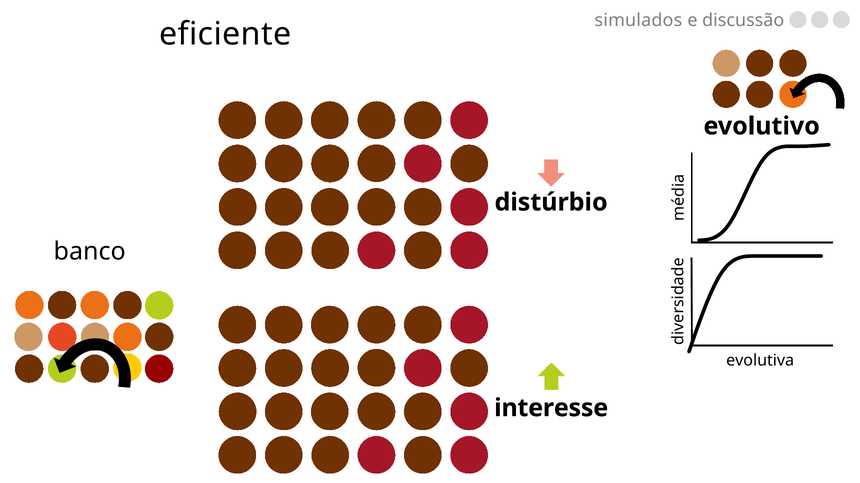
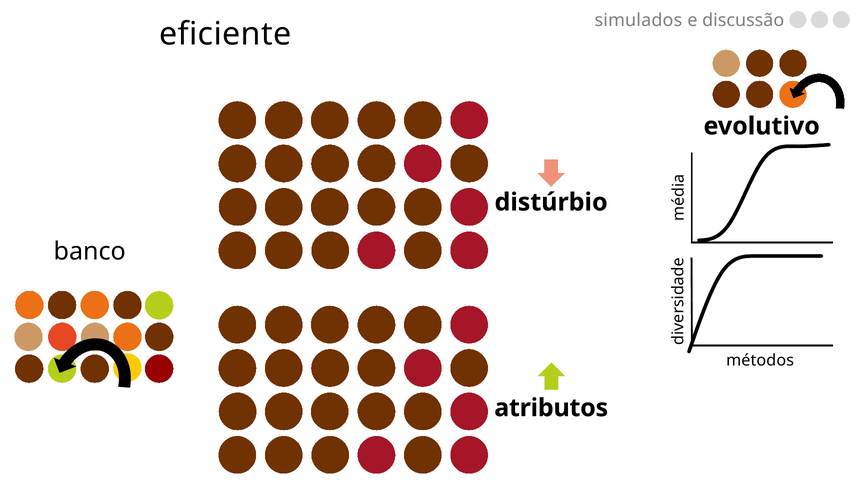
evolutiva: evolutiva -> métodos (760, 361)
interesse: interesse -> atributos (551, 409)
